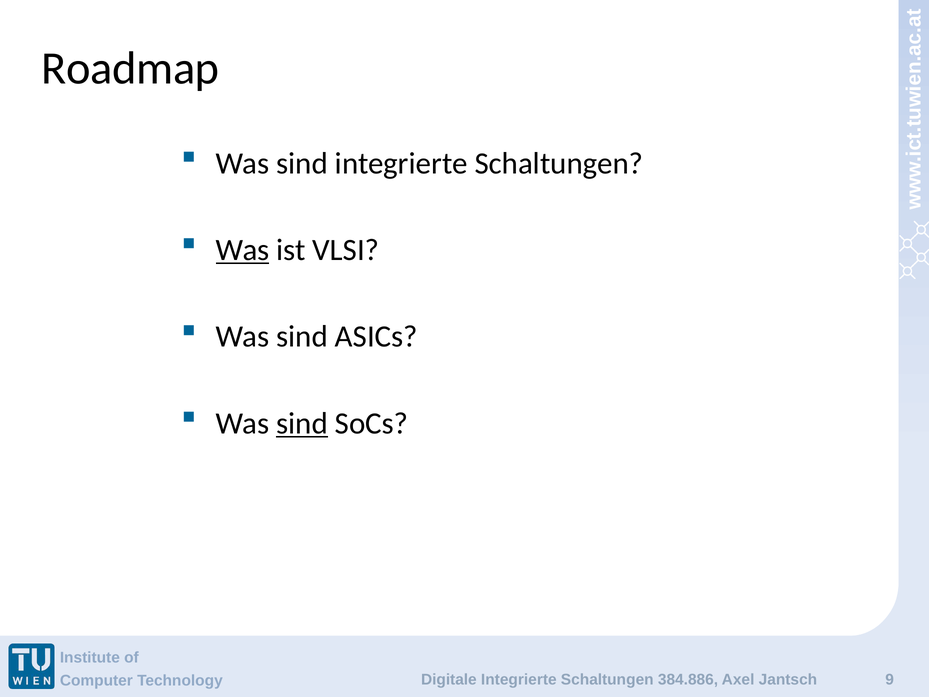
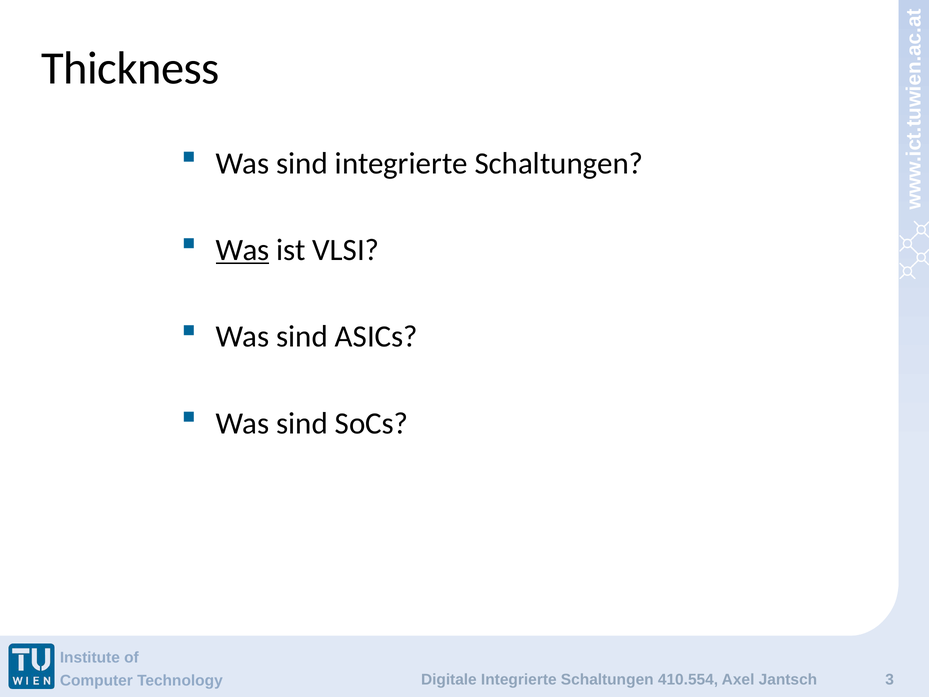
Roadmap: Roadmap -> Thickness (130, 69)
sind underline: present -> none (302, 423)
384.886: 384.886 -> 410.554 (688, 679)
9: 9 -> 3 (890, 679)
